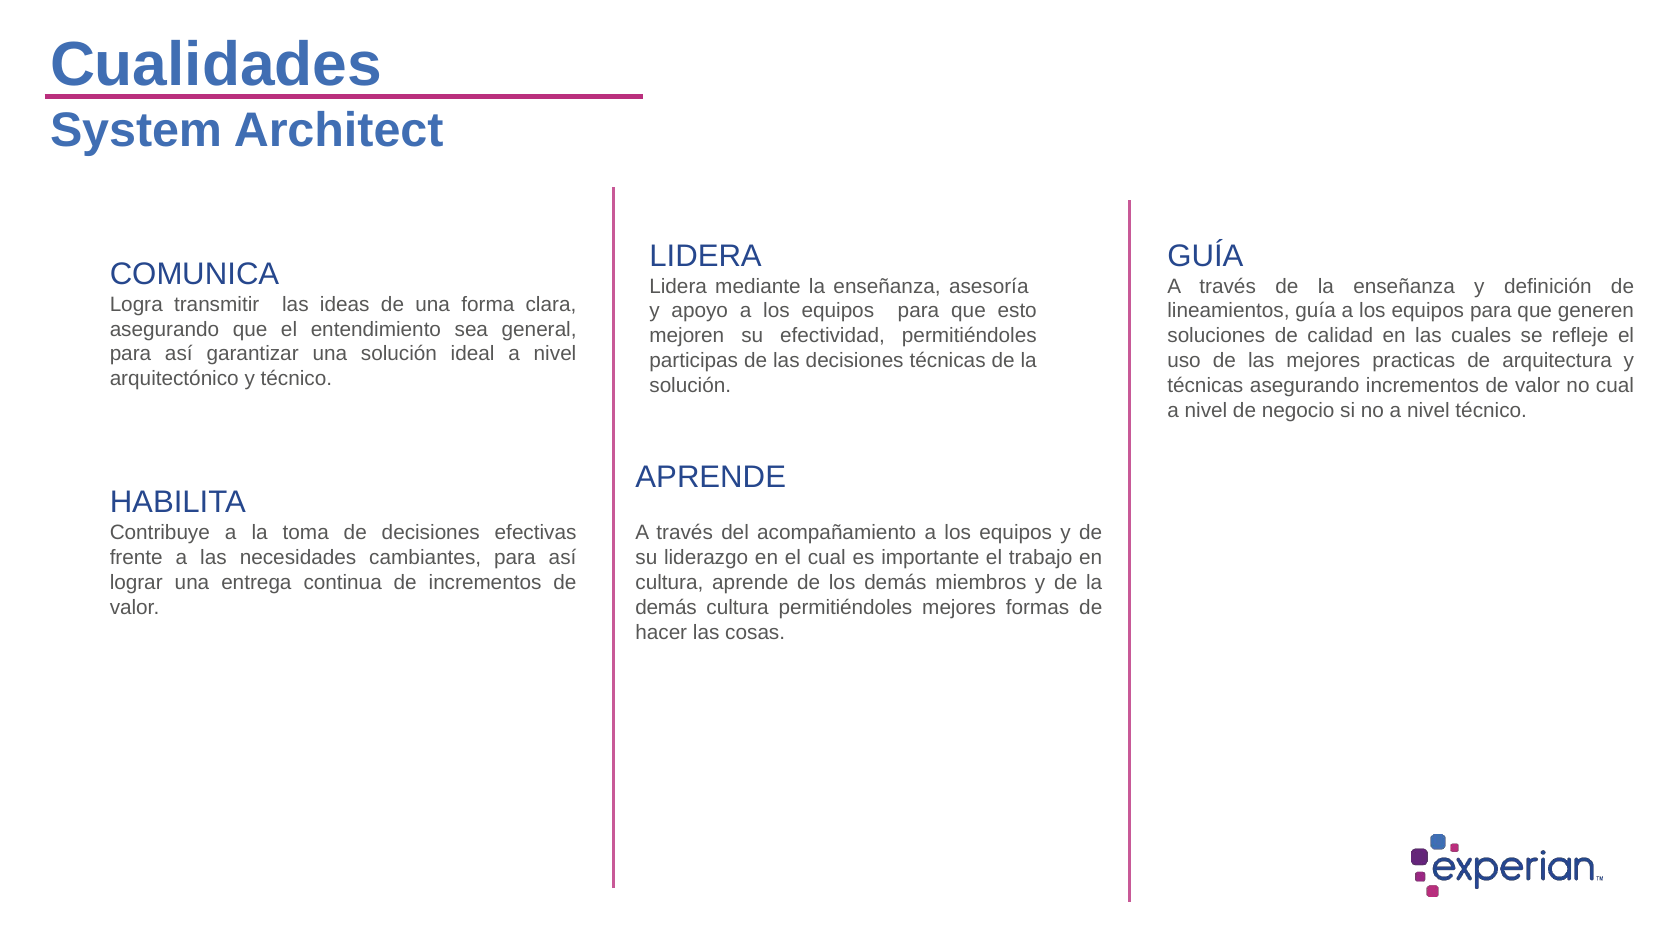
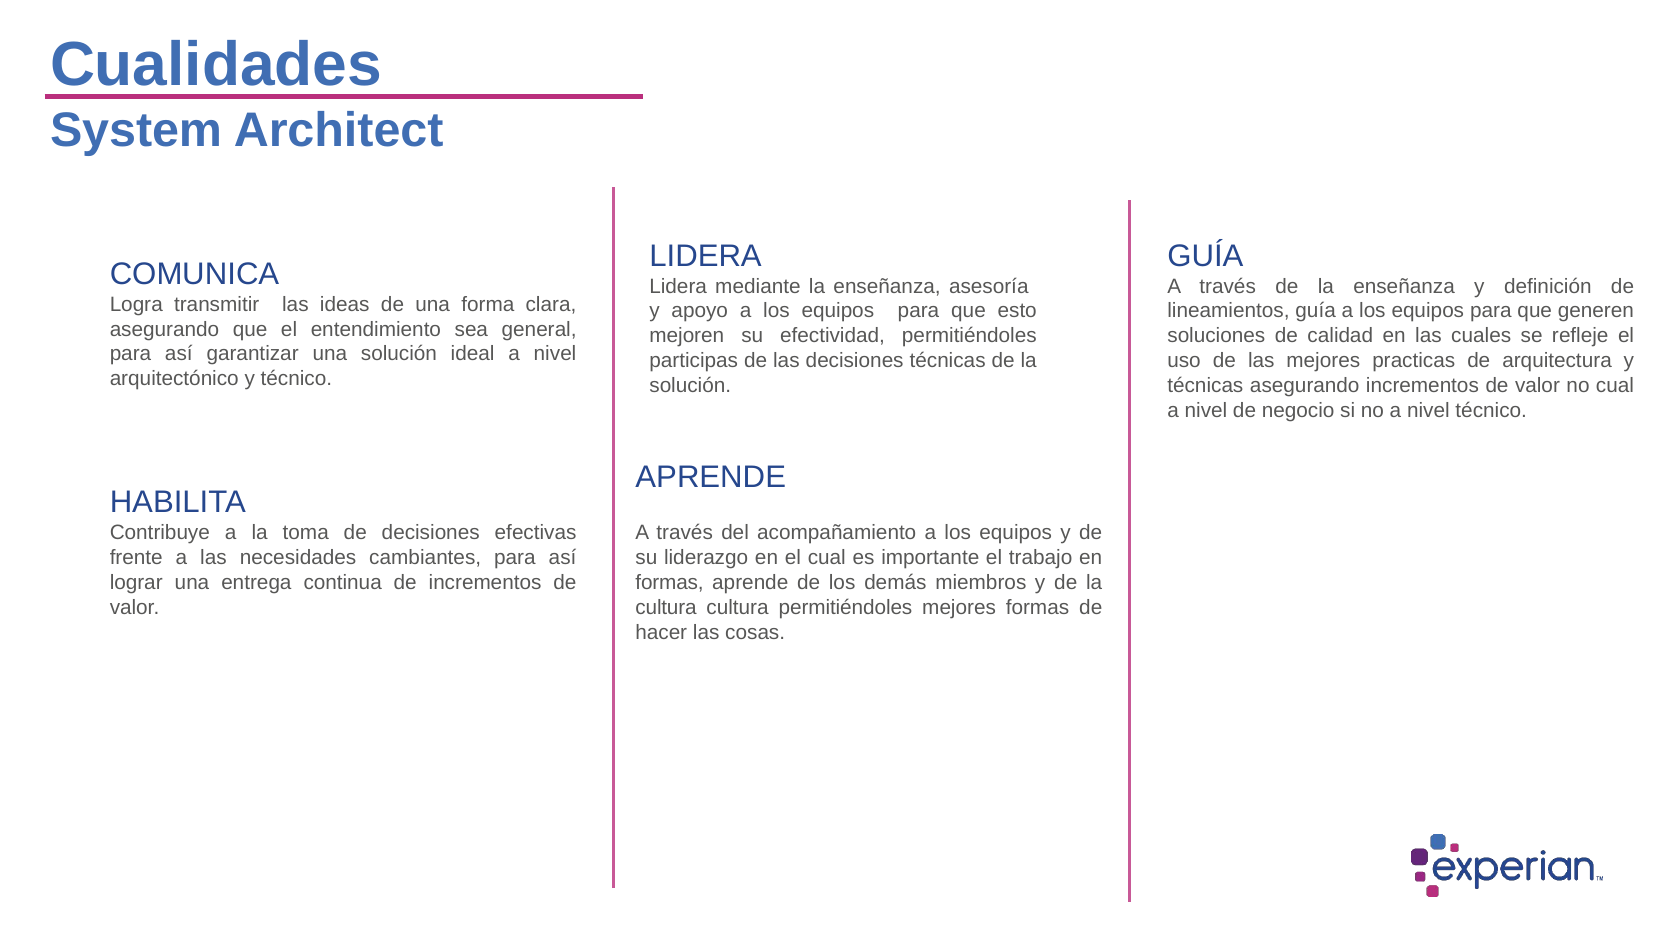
cultura: cultura -> formas (670, 583)
demás: demás -> cultura (666, 608)
